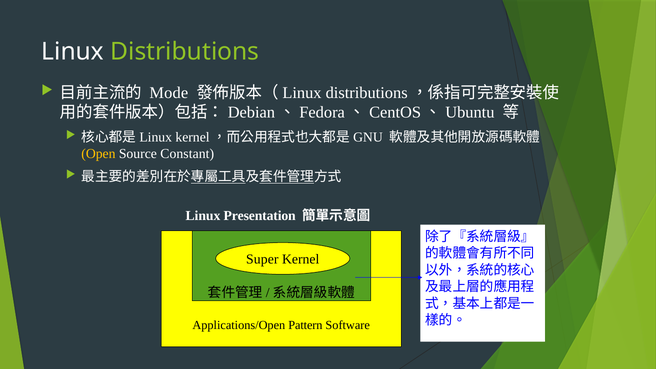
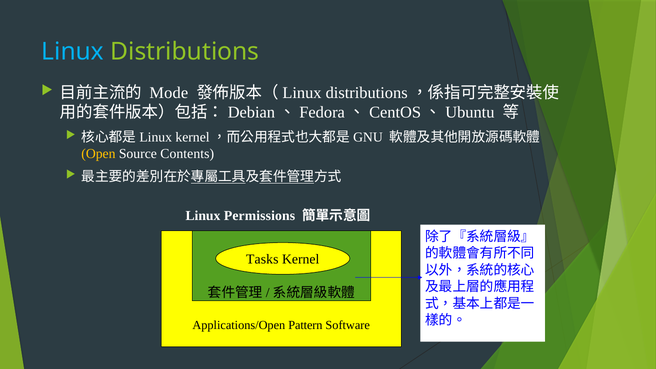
Linux colour: white -> light blue (73, 52)
Constant: Constant -> Contents (187, 154)
Presentation: Presentation -> Permissions (260, 216)
Super: Super -> Tasks (262, 259)
